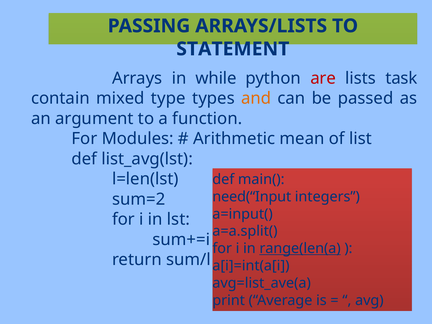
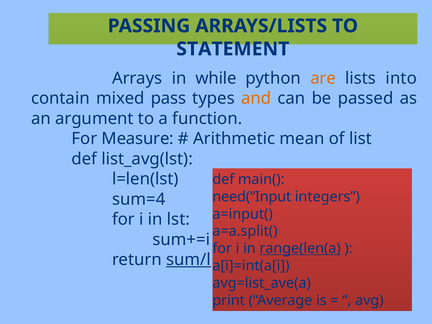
are colour: red -> orange (323, 78)
task: task -> into (401, 78)
type: type -> pass (168, 98)
Modules: Modules -> Measure (138, 139)
sum=2: sum=2 -> sum=4 (139, 199)
sum/l underline: none -> present (188, 260)
